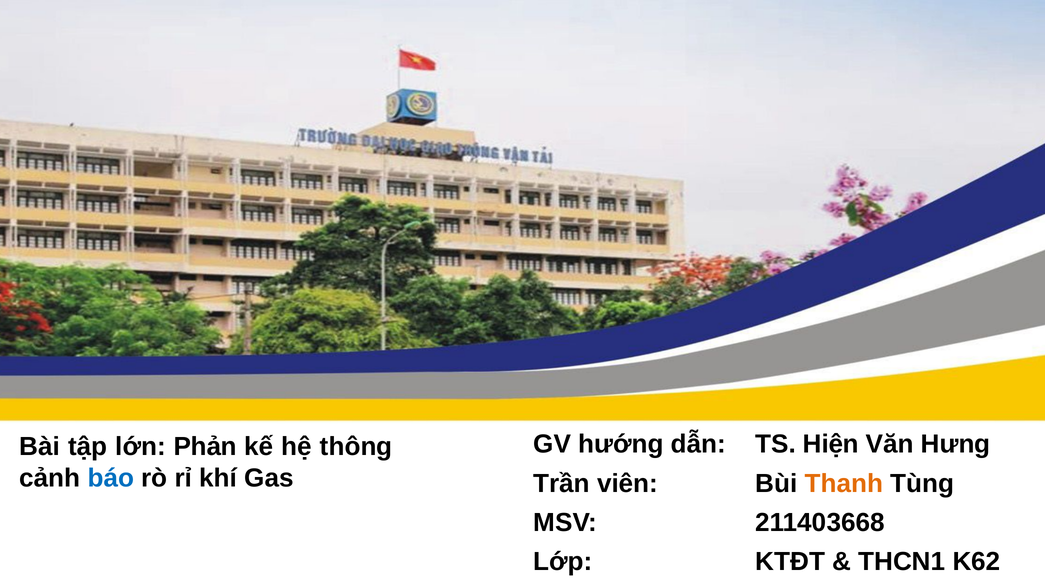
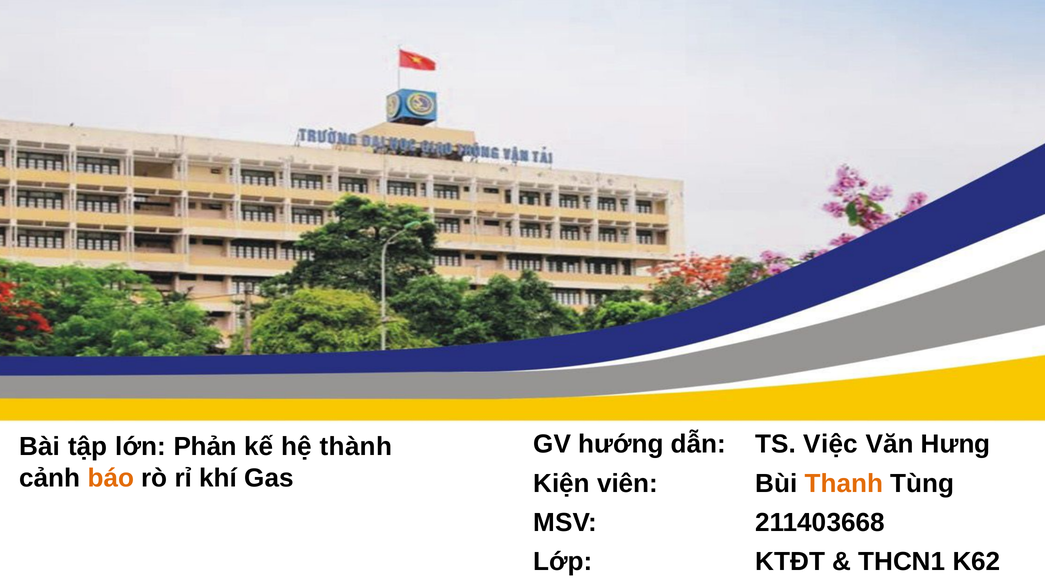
Hiện: Hiện -> Việc (831, 444)
thông: thông -> thành (356, 446)
báo colour: blue -> orange (111, 478)
Trần: Trần -> Kiện (562, 483)
